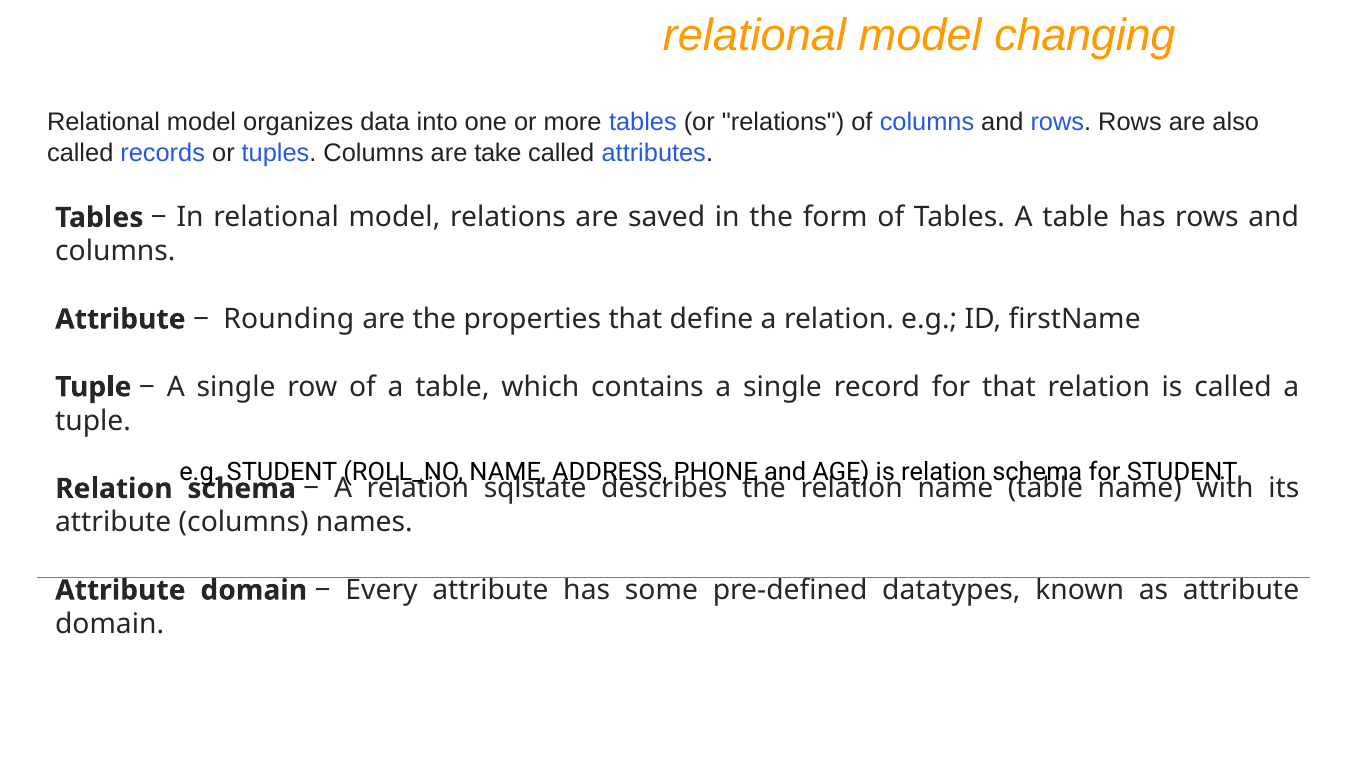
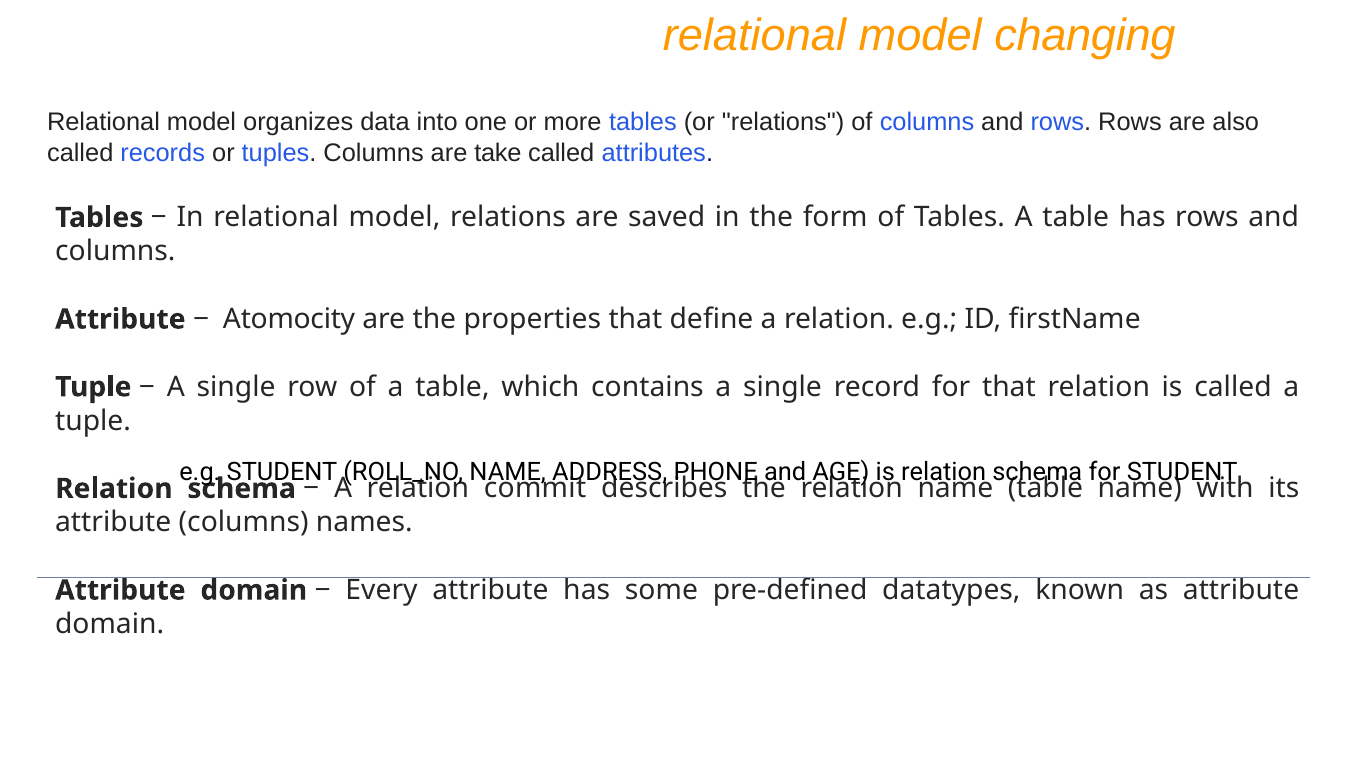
Rounding: Rounding -> Atomocity (289, 319)
sqlstate: sqlstate -> commit (535, 489)
